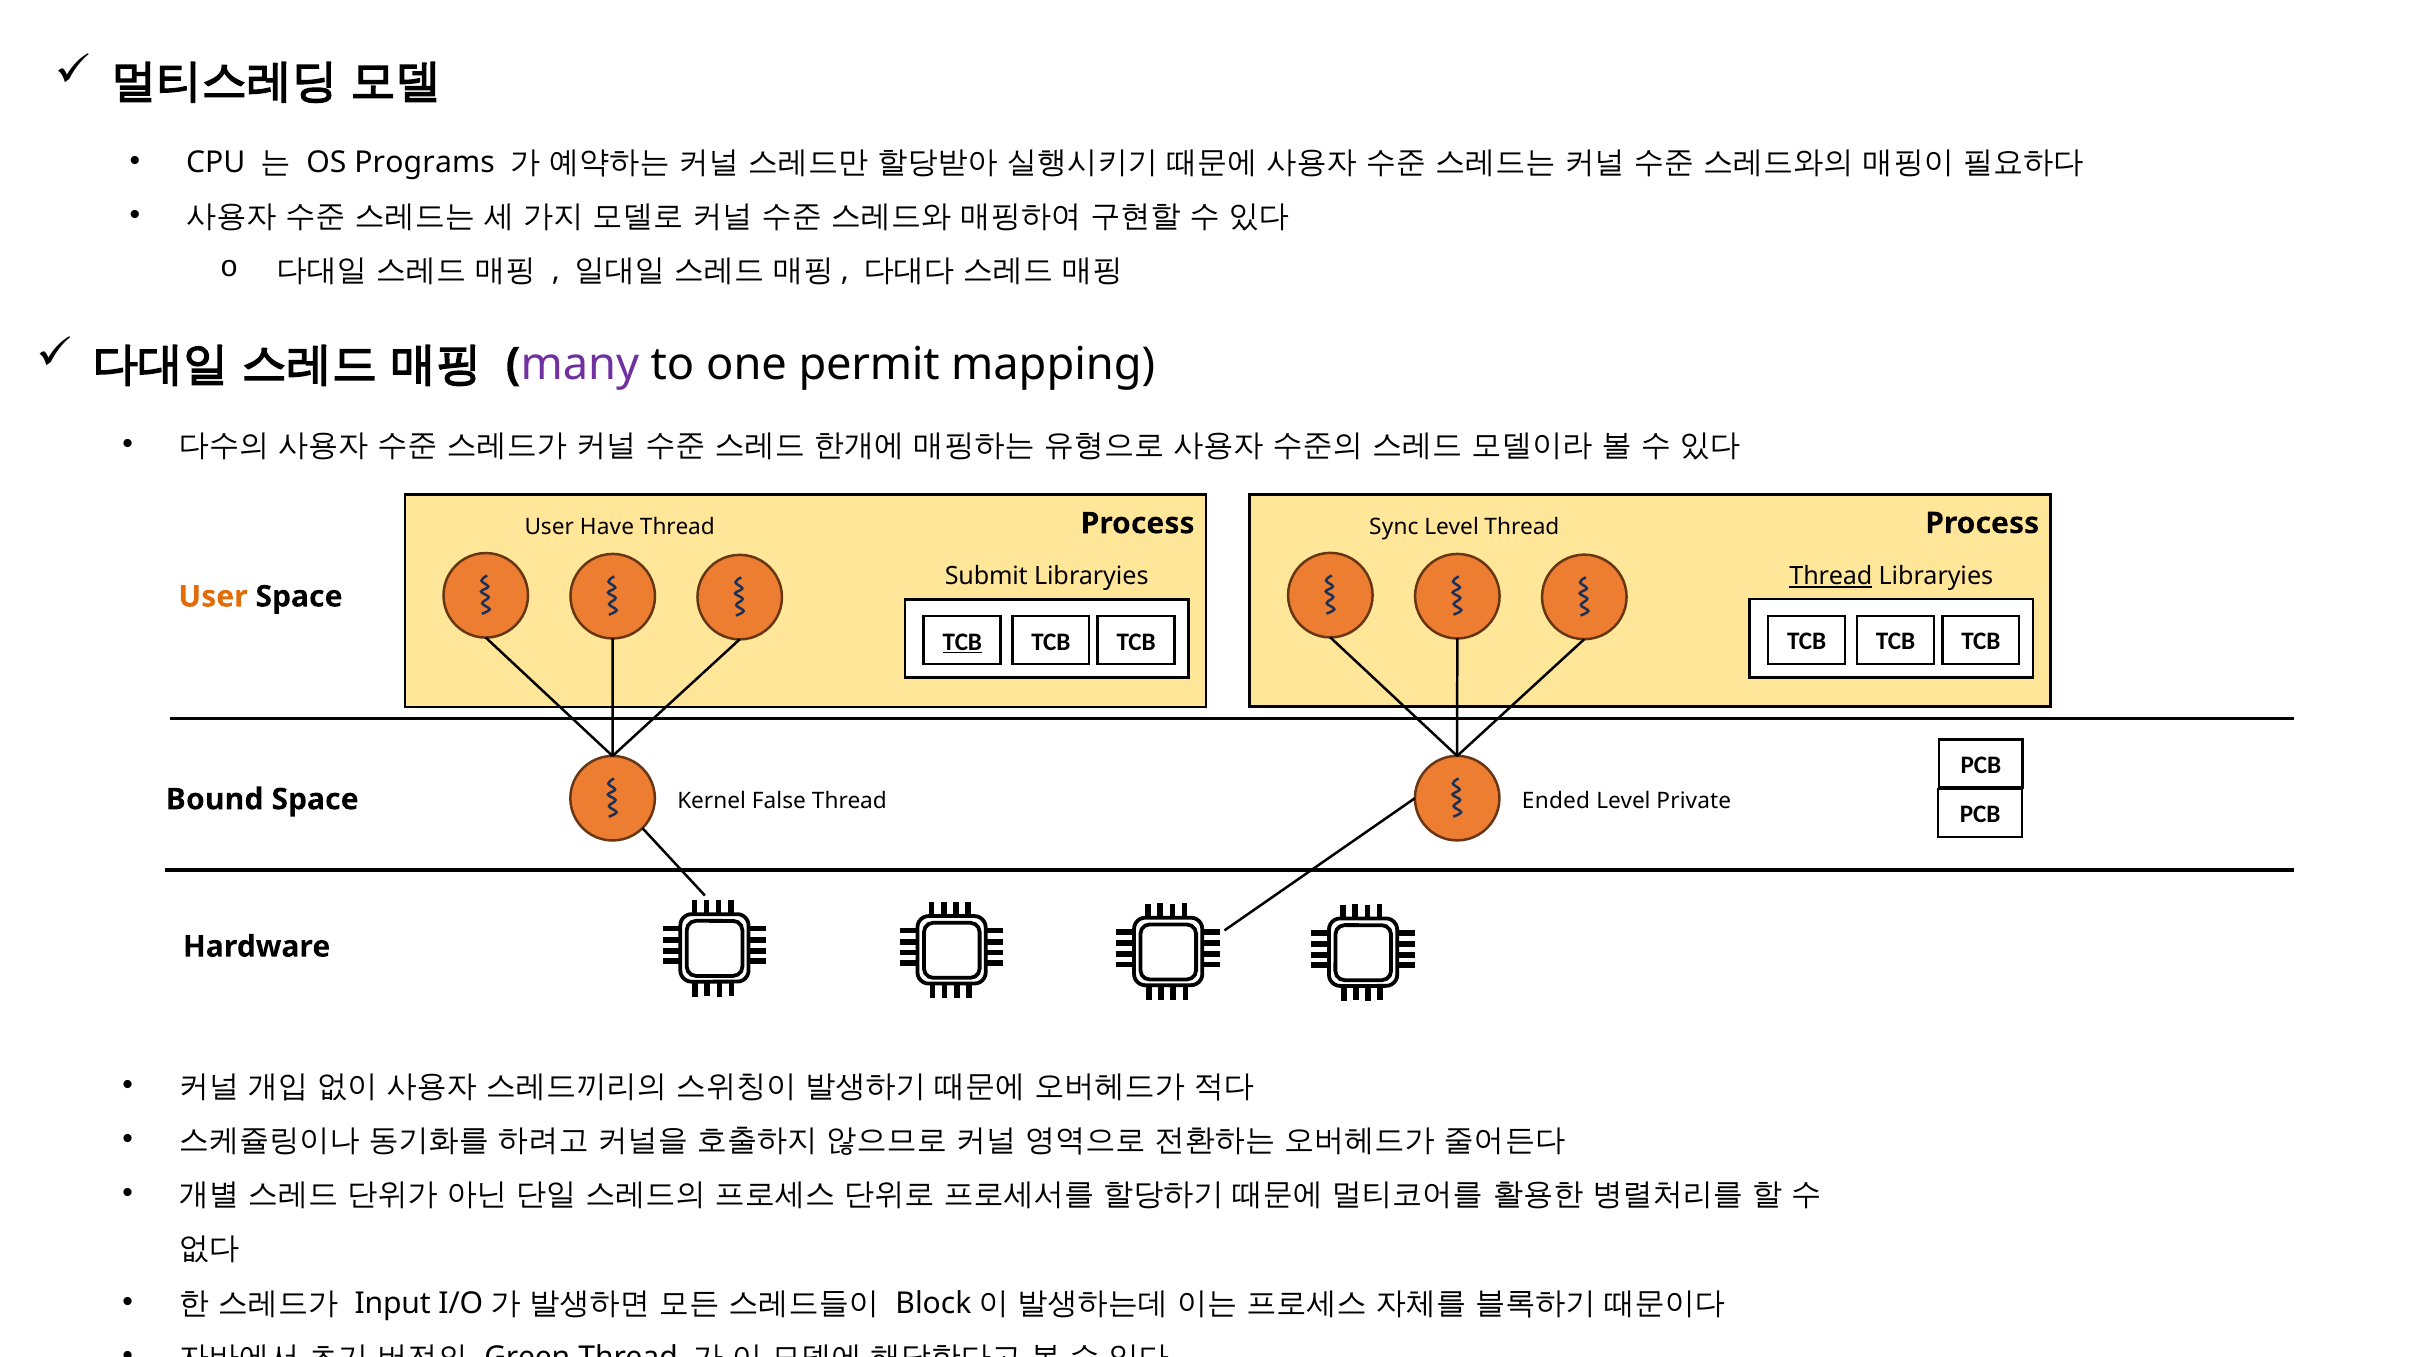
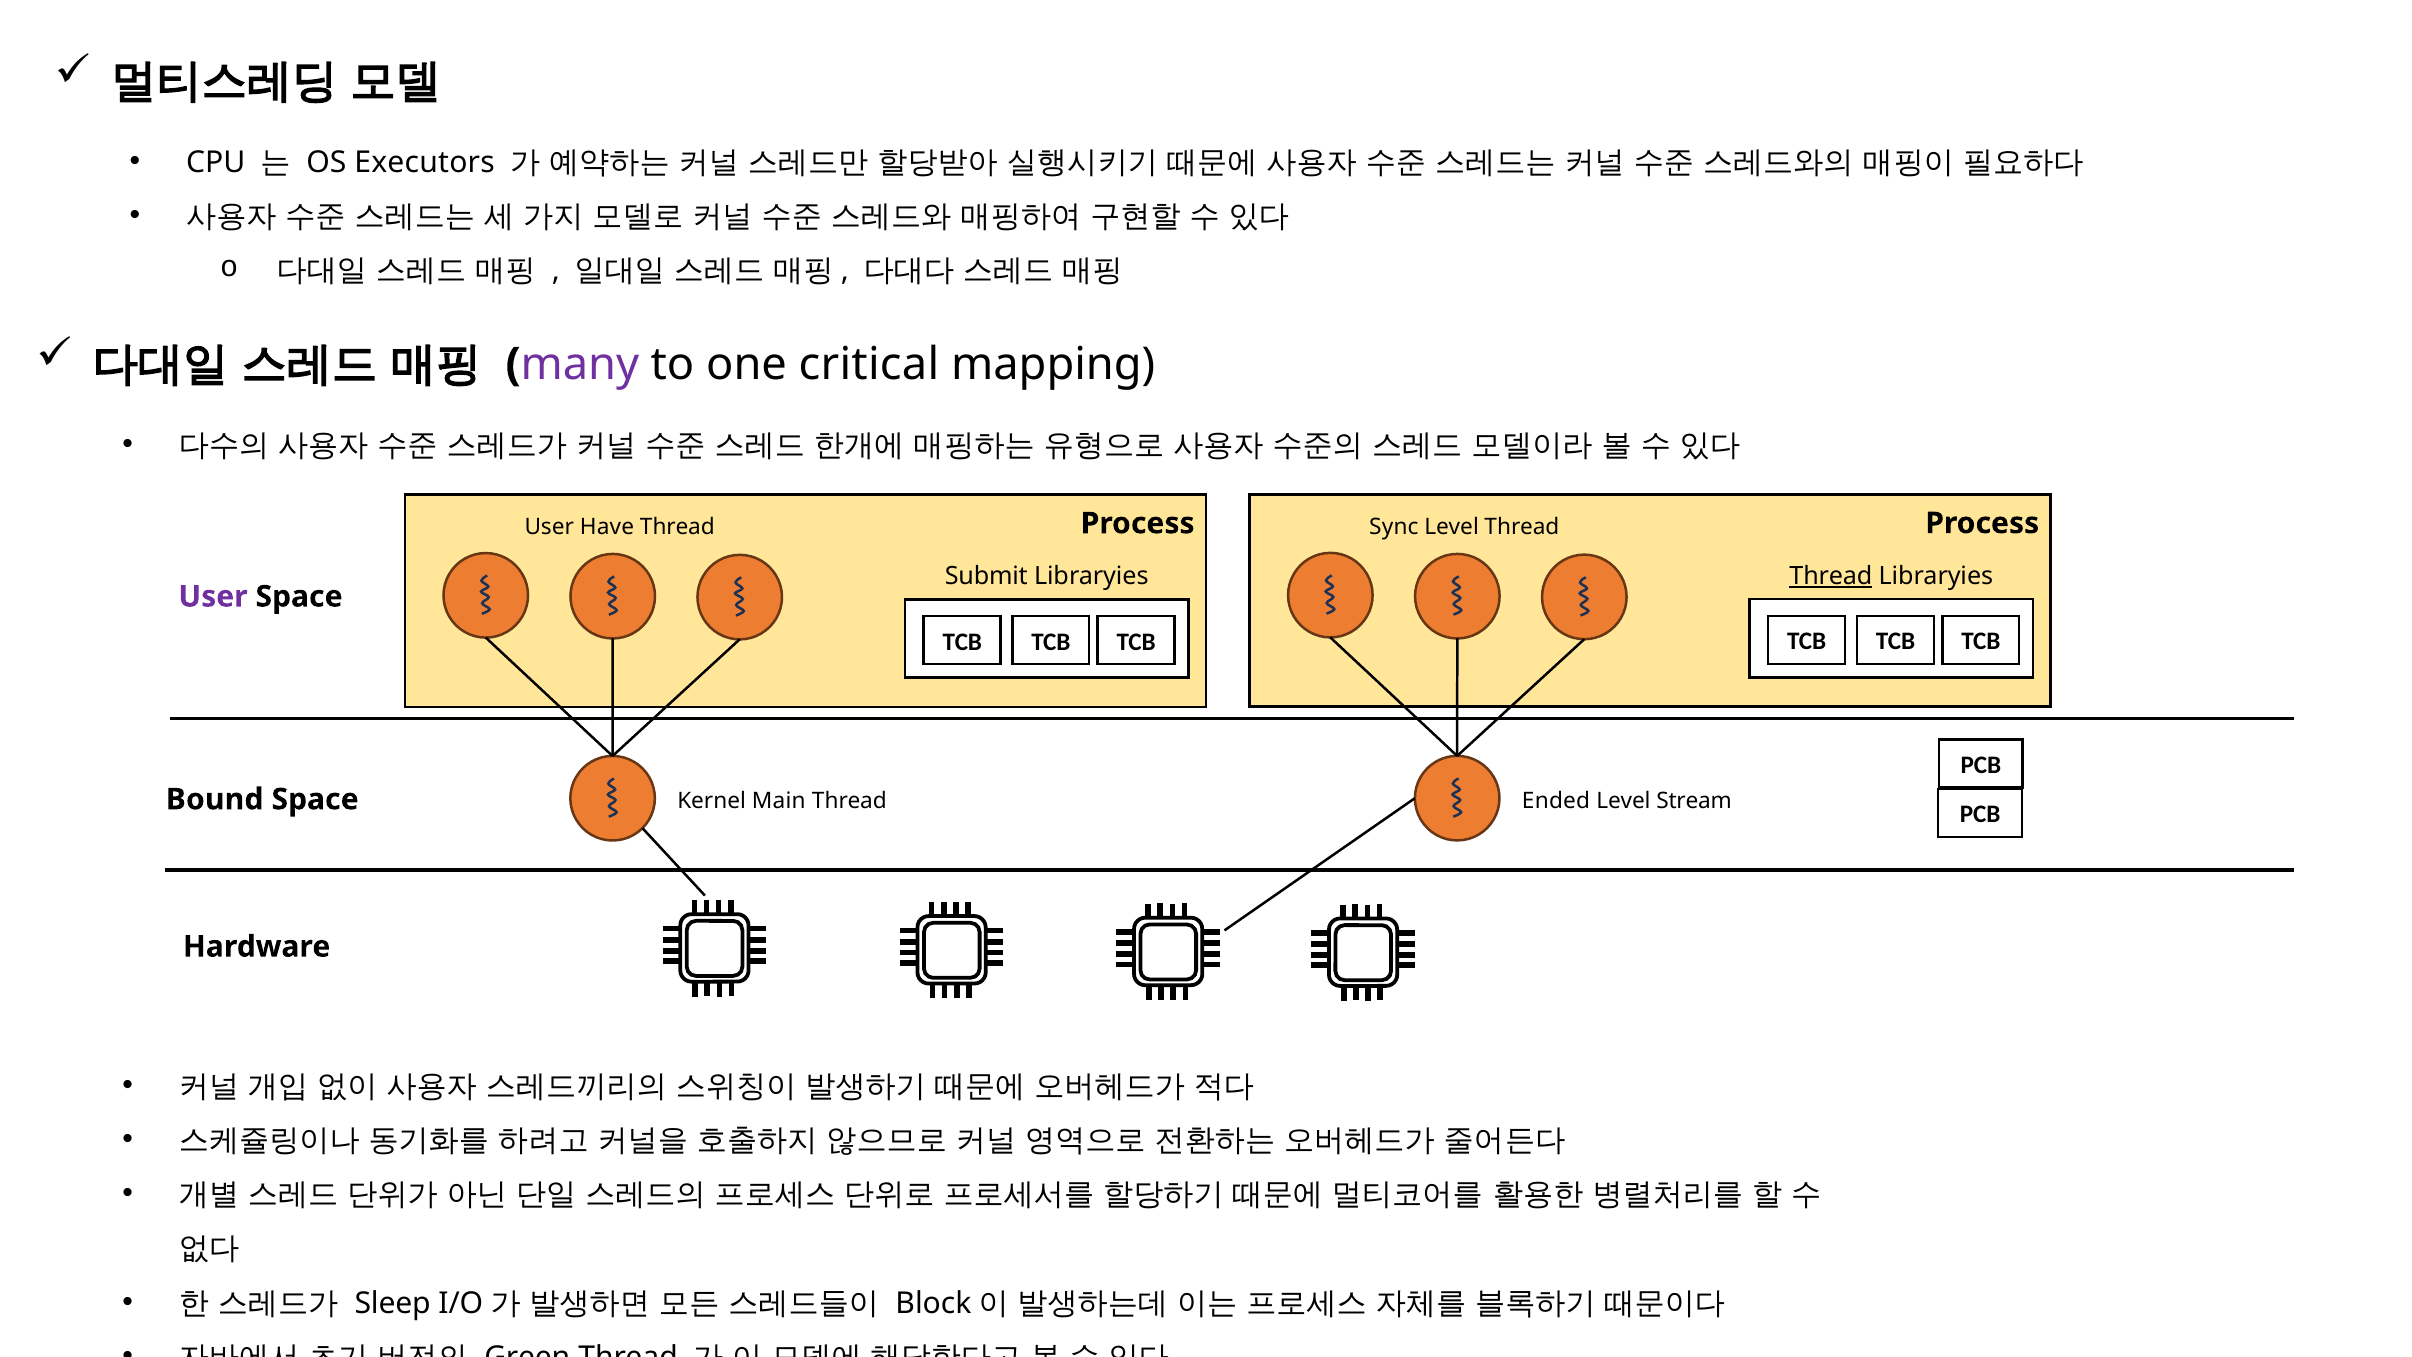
Programs: Programs -> Executors (425, 162)
permit: permit -> critical (869, 364)
User colour: orange -> purple (213, 596)
TCB underline: present -> none (962, 642)
Private: Private -> Stream (1694, 801)
False: False -> Main (779, 801)
Input: Input -> Sleep (393, 1303)
